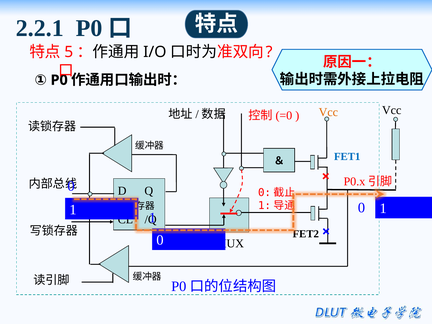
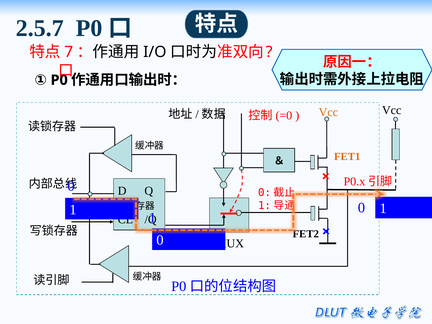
2.2.1: 2.2.1 -> 2.5.7 (40, 28)
5: 5 -> 7 (69, 52)
FET1 colour: blue -> orange (347, 157)
